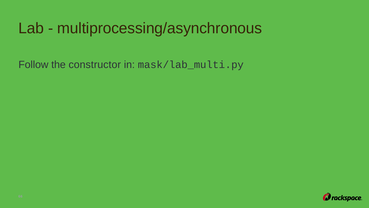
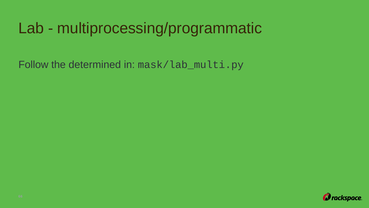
multiprocessing/asynchronous: multiprocessing/asynchronous -> multiprocessing/programmatic (160, 28)
constructor: constructor -> determined (95, 65)
